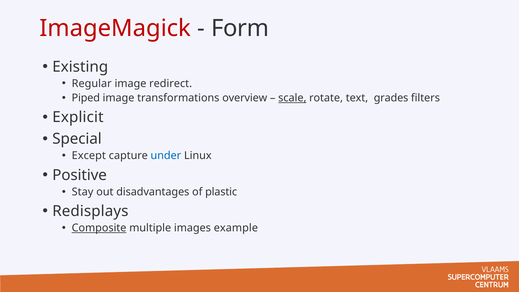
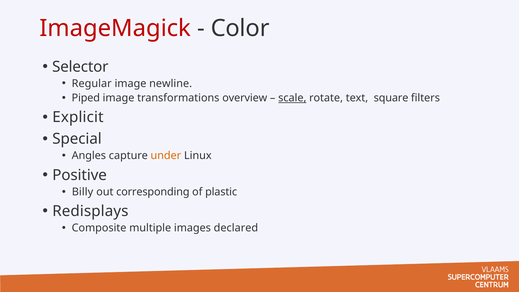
Form: Form -> Color (240, 28)
Existing: Existing -> Selector (80, 67)
redirect: redirect -> newline (171, 83)
grades: grades -> square (391, 98)
Except: Except -> Angles (89, 156)
under colour: blue -> orange (166, 156)
Stay: Stay -> Billy (83, 192)
disadvantages: disadvantages -> corresponding (153, 192)
Composite underline: present -> none (99, 228)
example: example -> declared (236, 228)
